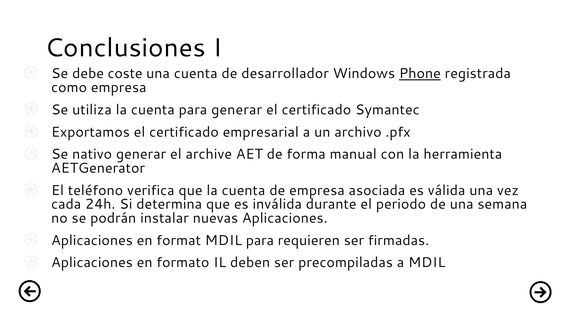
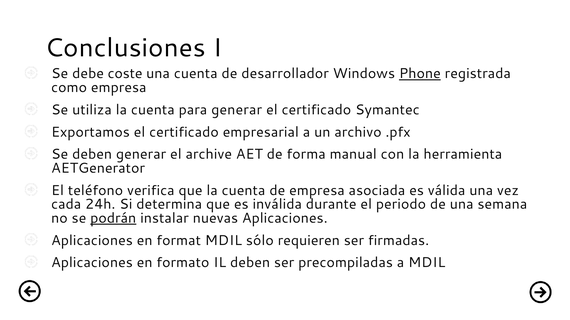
Se nativo: nativo -> deben (92, 155)
podrán underline: none -> present (113, 218)
MDIL para: para -> sólo (260, 241)
